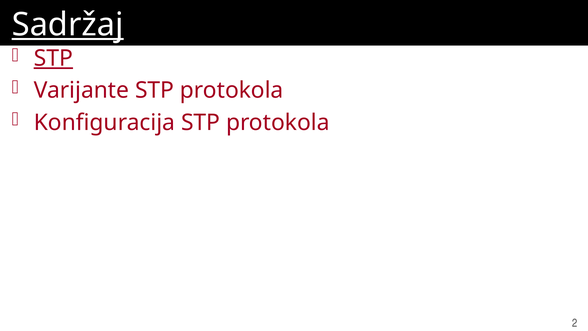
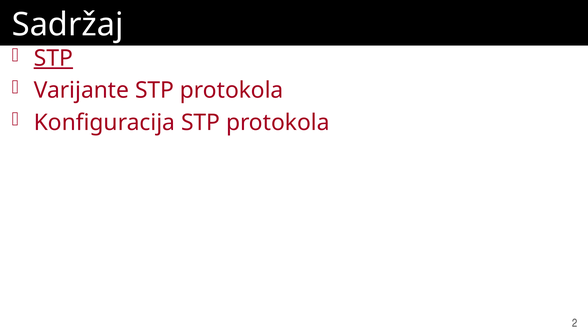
Sadržaj underline: present -> none (68, 25)
